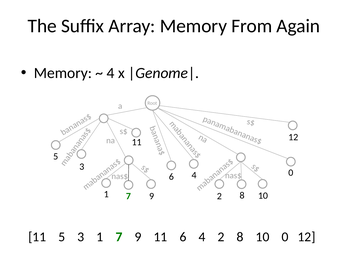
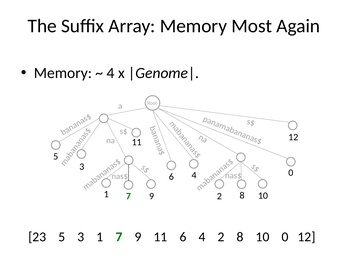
From: From -> Most (252, 26)
11: 11 -> 23 (37, 237)
